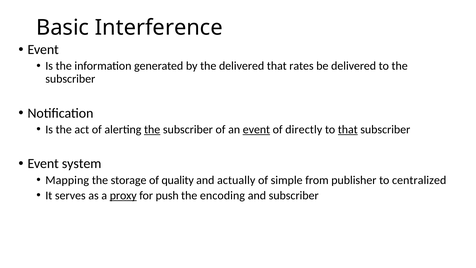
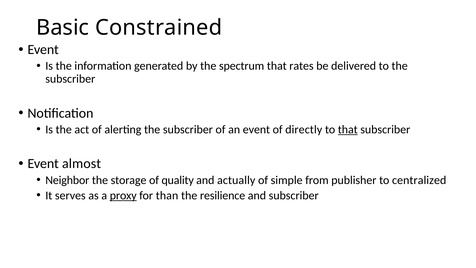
Interference: Interference -> Constrained (159, 28)
the delivered: delivered -> spectrum (242, 66)
the underline: present -> none (152, 129)
event underline: present -> none (256, 129)
system: system -> almost (82, 164)
Mapping: Mapping -> Neighbor (67, 180)
push: push -> than (167, 195)
encoding: encoding -> resilience (223, 195)
